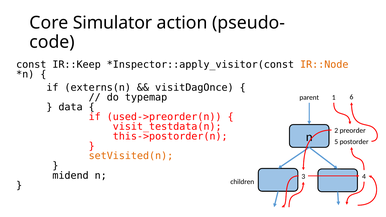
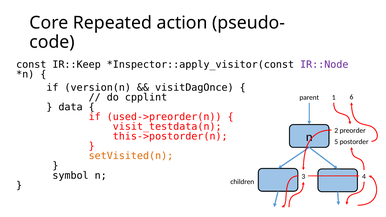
Simulator: Simulator -> Repeated (112, 23)
IR::Node colour: orange -> purple (324, 64)
externs(n: externs(n -> version(n (98, 88)
typemap: typemap -> cpplint (146, 97)
midend: midend -> symbol (71, 176)
